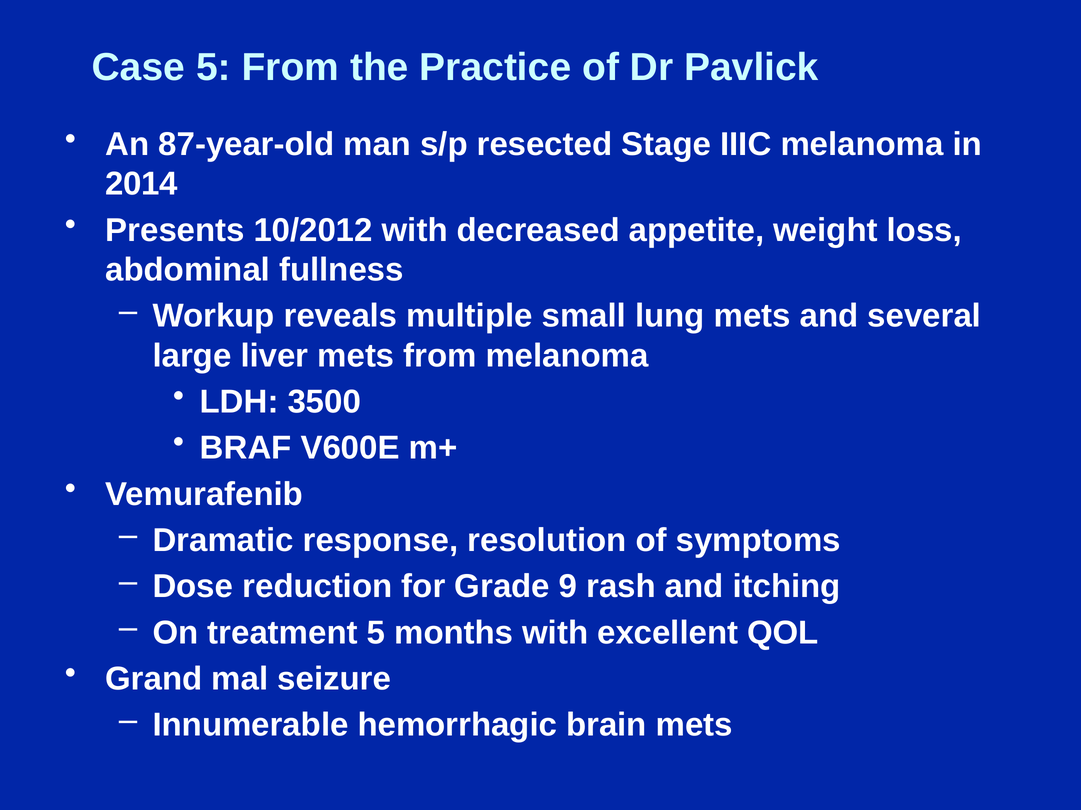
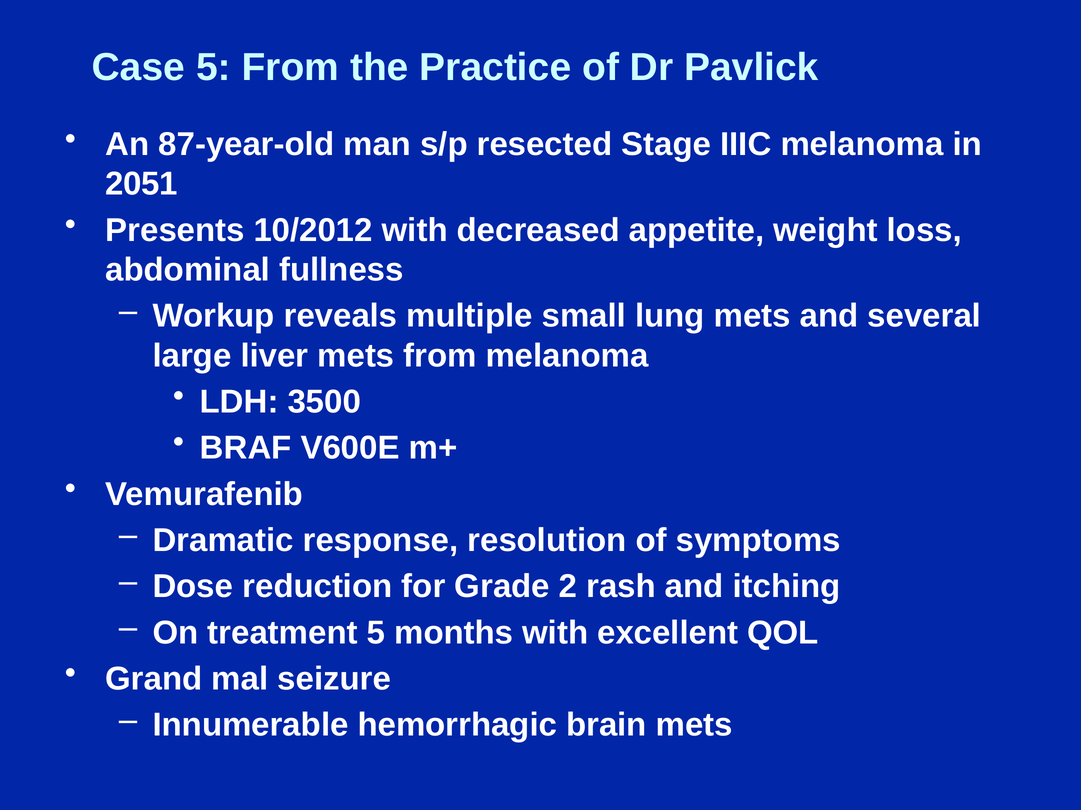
2014: 2014 -> 2051 (141, 184)
9: 9 -> 2 (568, 587)
